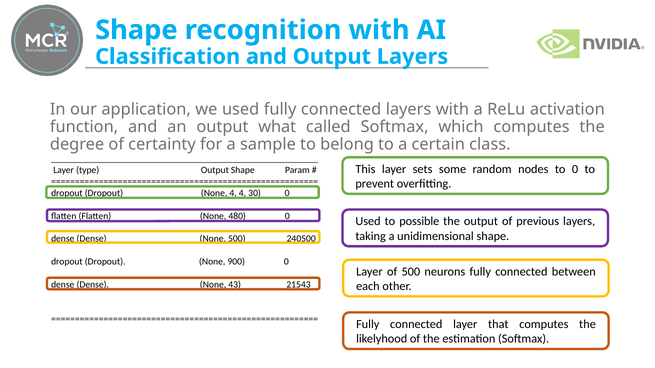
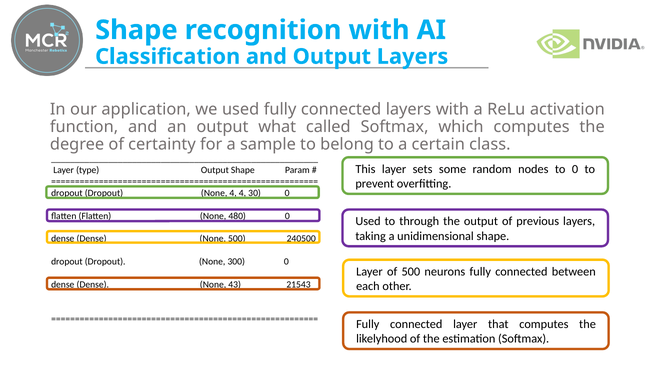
possible: possible -> through (419, 222)
900: 900 -> 300 (236, 262)
